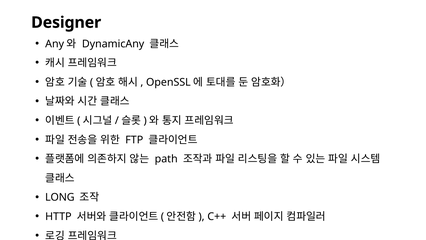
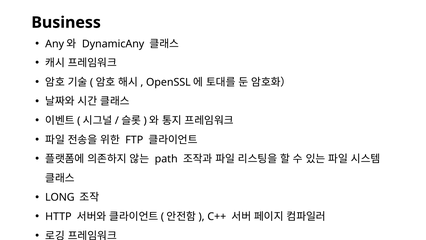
Designer: Designer -> Business (66, 22)
